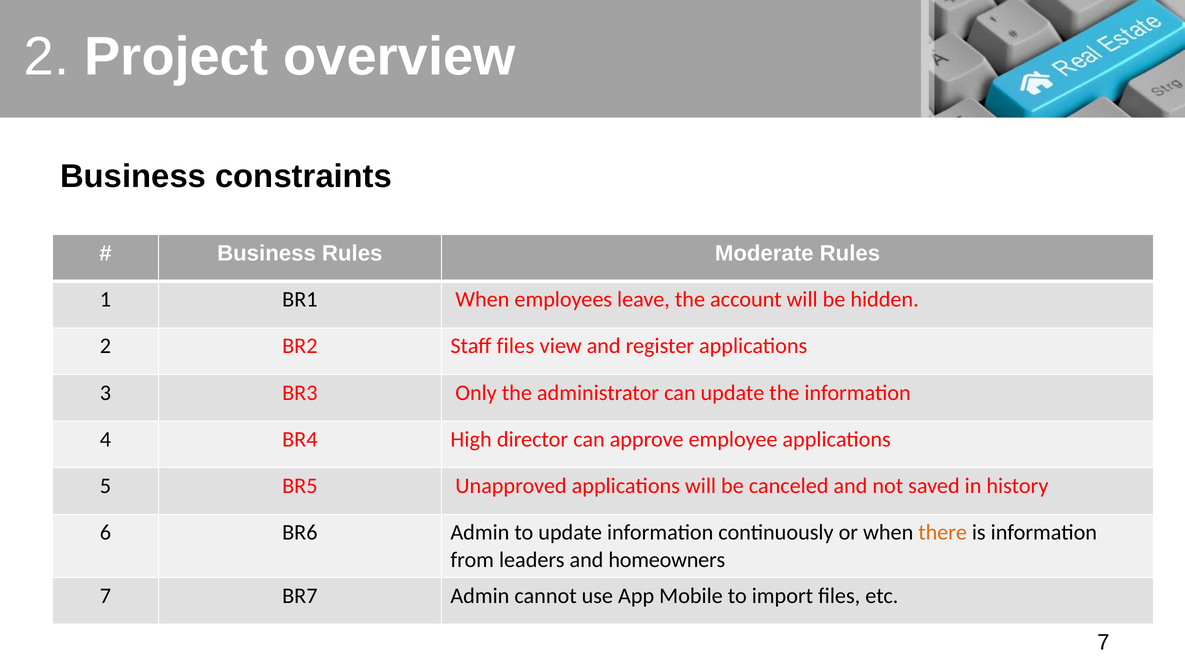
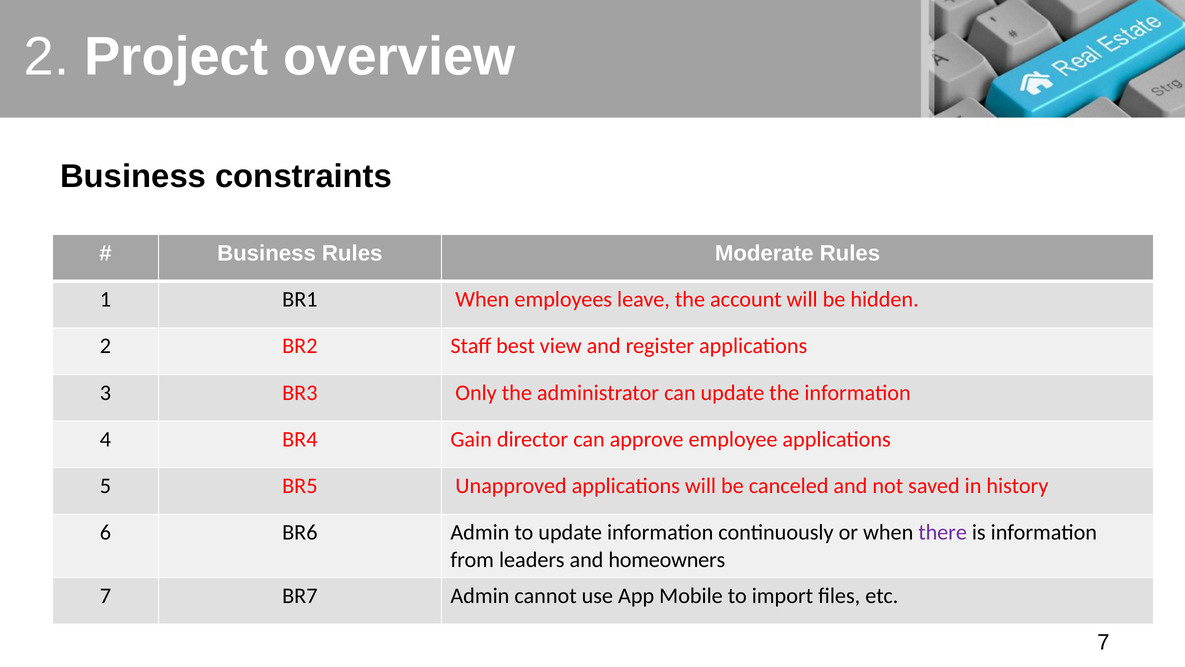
Staff files: files -> best (516, 346)
High: High -> Gain (471, 439)
there colour: orange -> purple (943, 532)
